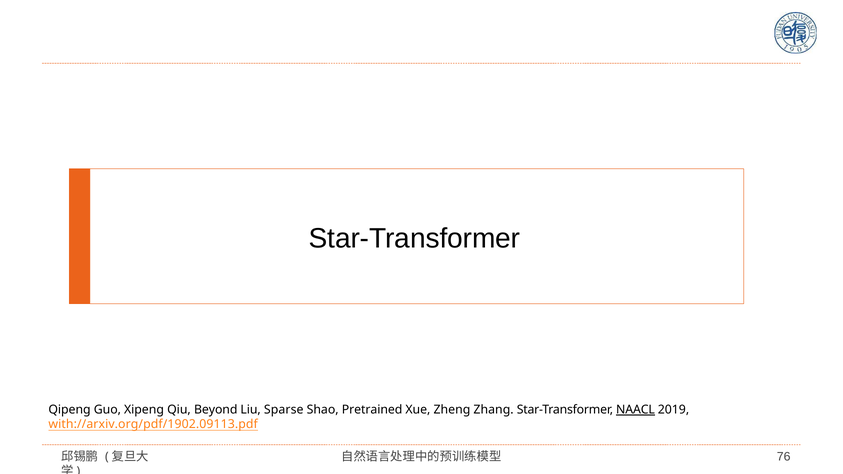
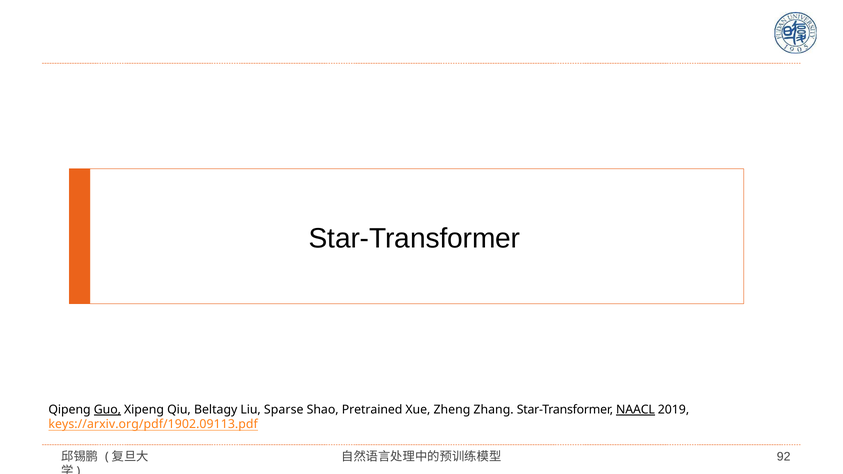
Guo underline: none -> present (107, 410)
Beyond: Beyond -> Beltagy (216, 410)
with://arxiv.org/pdf/1902.09113.pdf: with://arxiv.org/pdf/1902.09113.pdf -> keys://arxiv.org/pdf/1902.09113.pdf (153, 425)
76: 76 -> 92 (784, 457)
